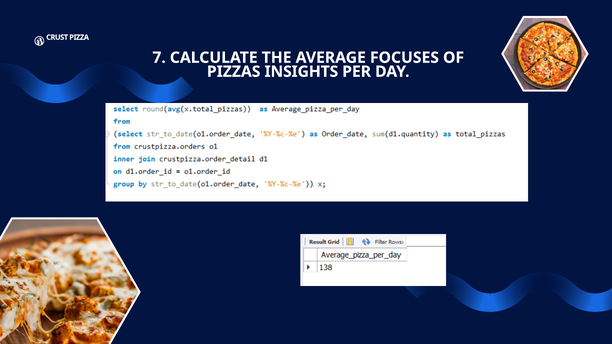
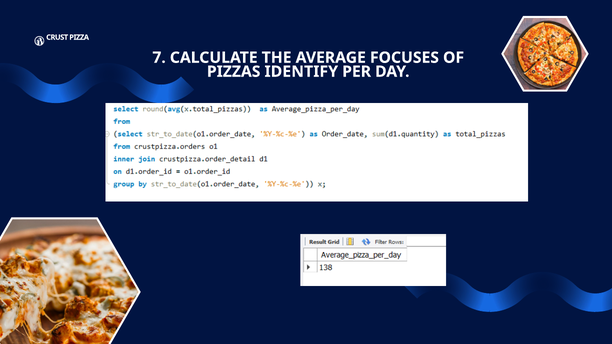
INSIGHTS: INSIGHTS -> IDENTIFY (301, 72)
